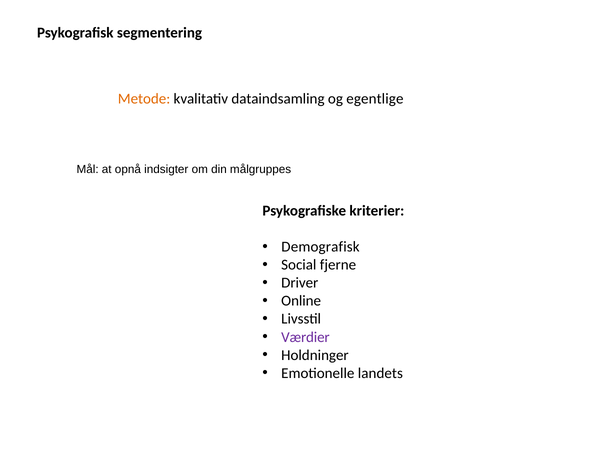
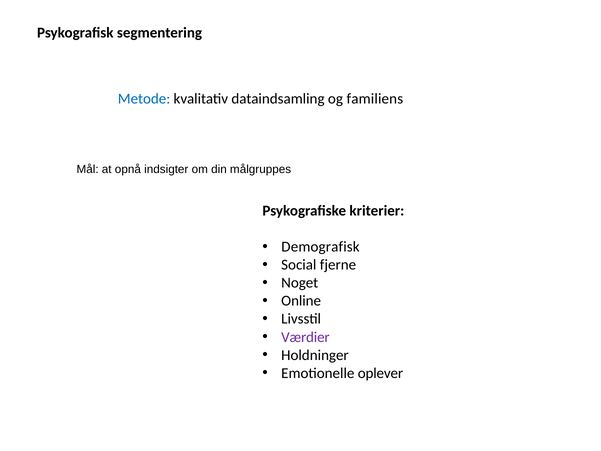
Metode colour: orange -> blue (144, 99)
egentlige: egentlige -> familiens (375, 99)
Driver: Driver -> Noget (300, 283)
landets: landets -> oplever (380, 373)
